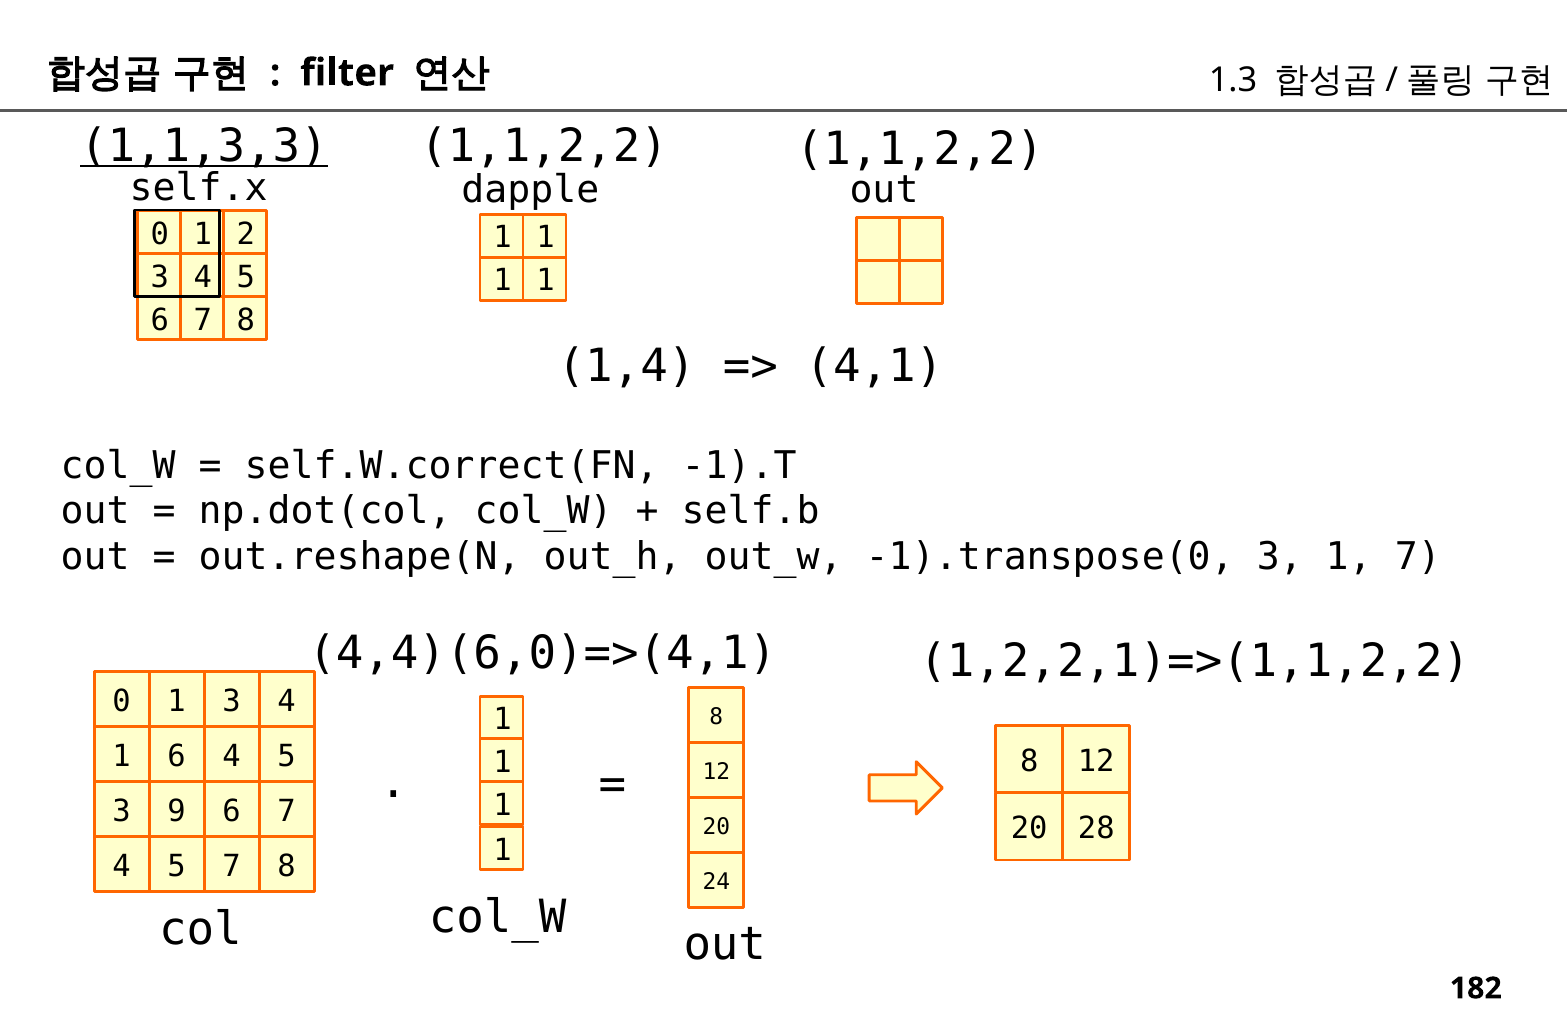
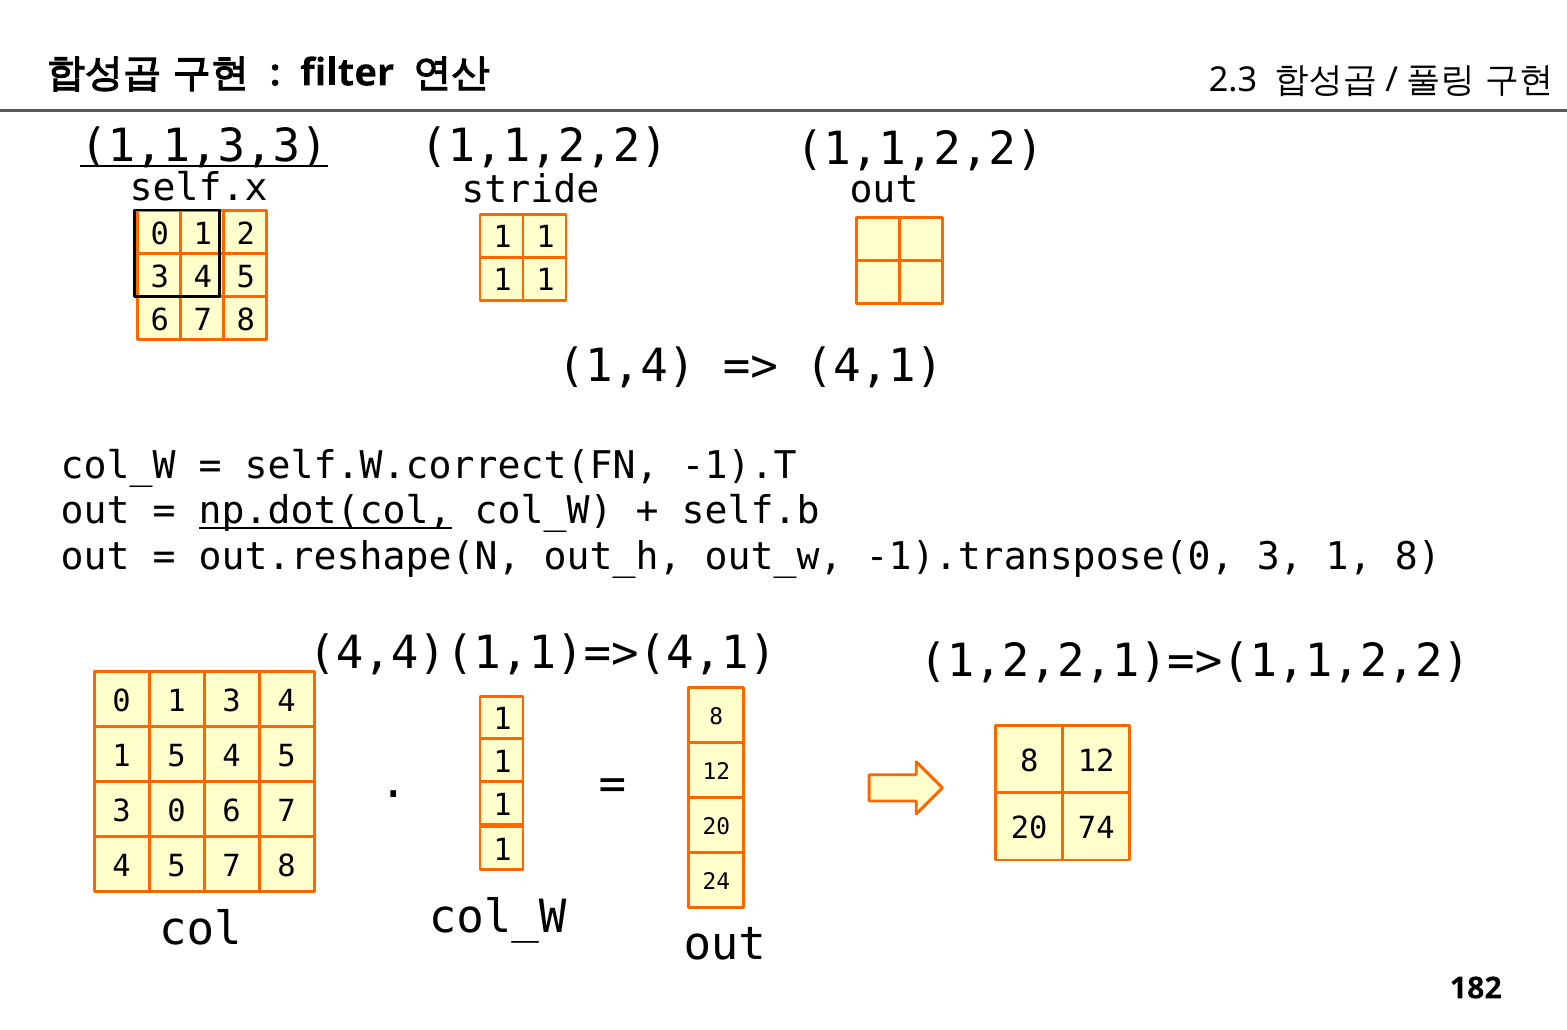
1.3: 1.3 -> 2.3 (1233, 80)
dapple: dapple -> stride (530, 190)
np.dot(col underline: none -> present (325, 511)
1 7: 7 -> 8 (1418, 557)
4,4)(6,0)=>(4,1: 4,4)(6,0)=>(4,1 -> 4,4)(1,1)=>(4,1 (542, 653)
1 6: 6 -> 5 (177, 756)
3 9: 9 -> 0 (177, 811)
28: 28 -> 74 (1096, 828)
